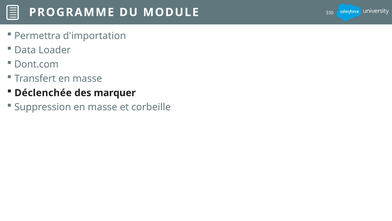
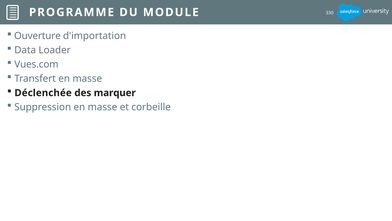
Permettra: Permettra -> Ouverture (37, 36)
Dont.com: Dont.com -> Vues.com (36, 64)
